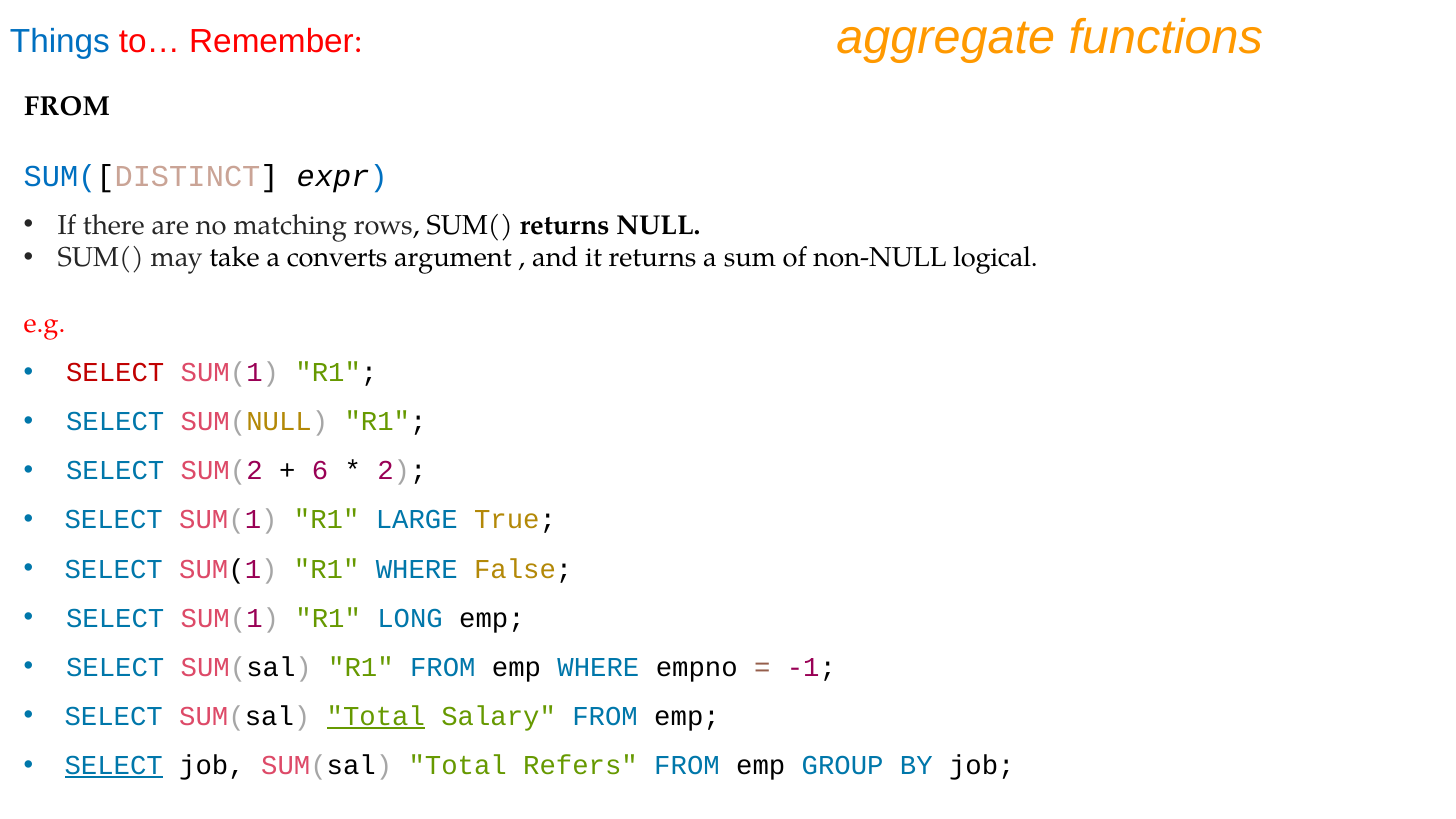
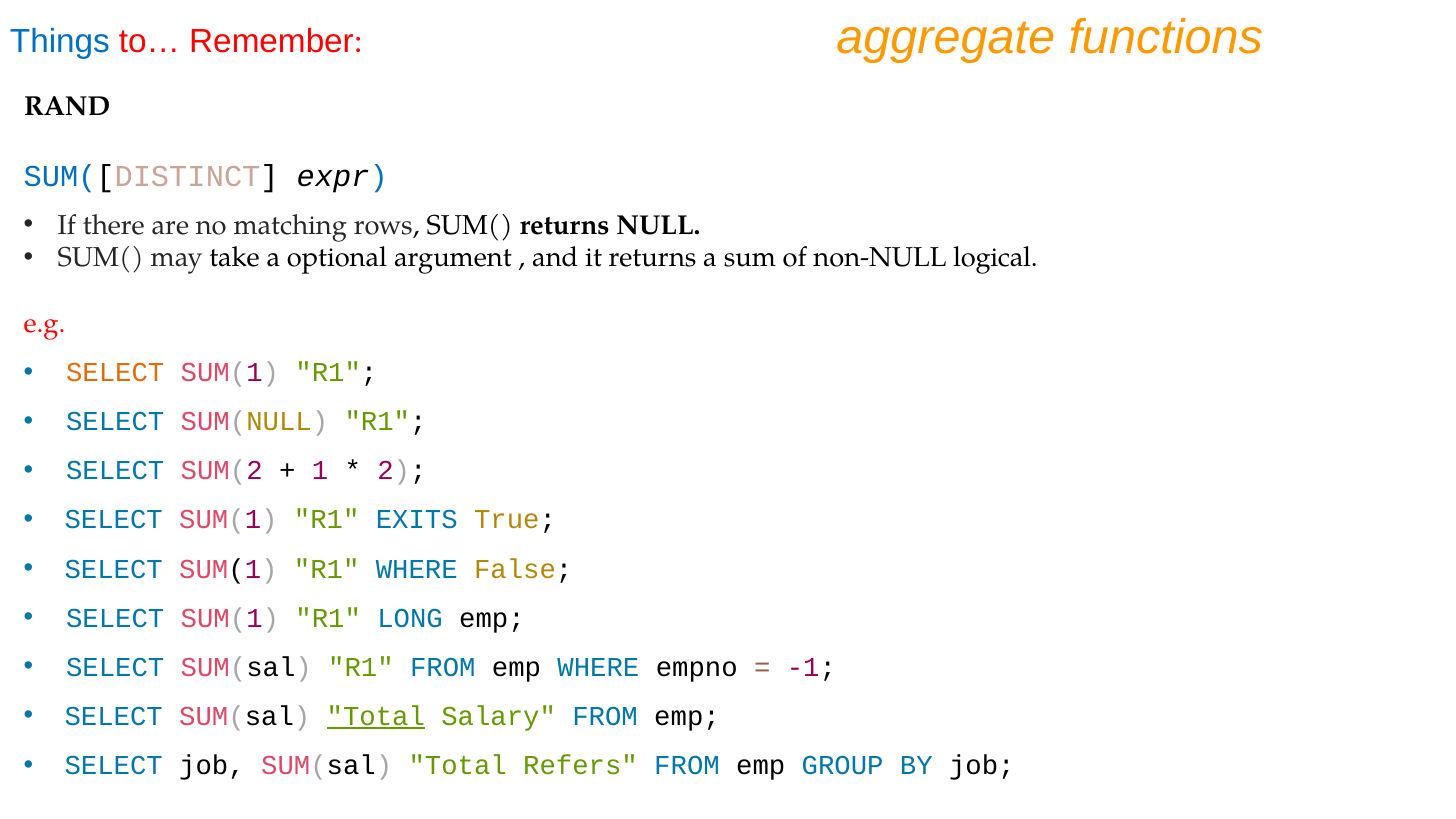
FROM: FROM -> RAND (67, 106)
converts: converts -> optional (337, 258)
SELECT colour: red -> orange (115, 372)
6: 6 -> 1 (320, 471)
LARGE: LARGE -> EXITS (417, 520)
SELECT underline: present -> none (114, 766)
